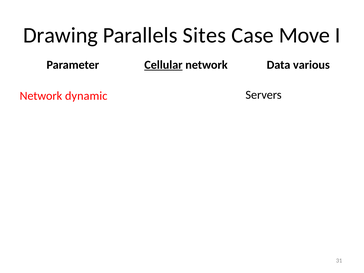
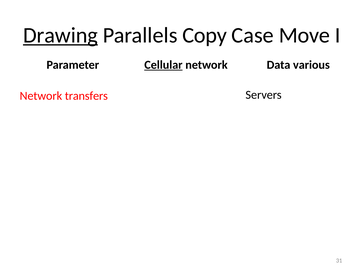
Drawing underline: none -> present (60, 35)
Sites: Sites -> Copy (205, 35)
dynamic: dynamic -> transfers (86, 96)
